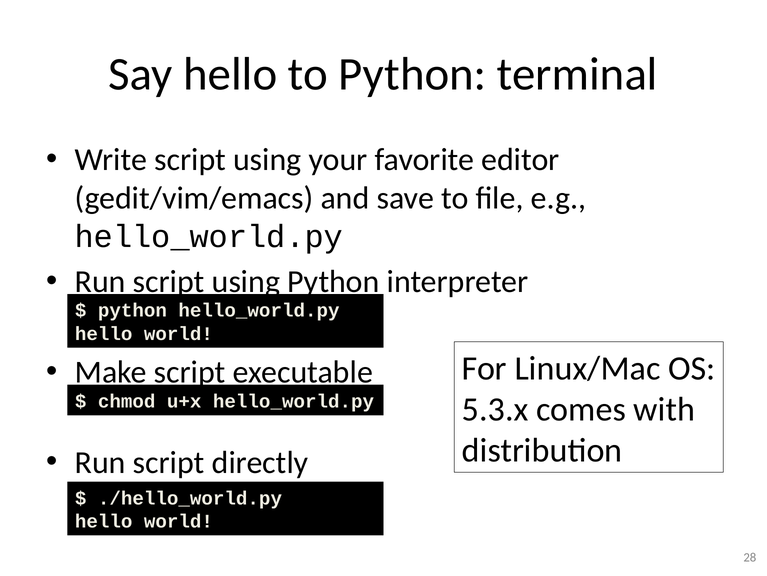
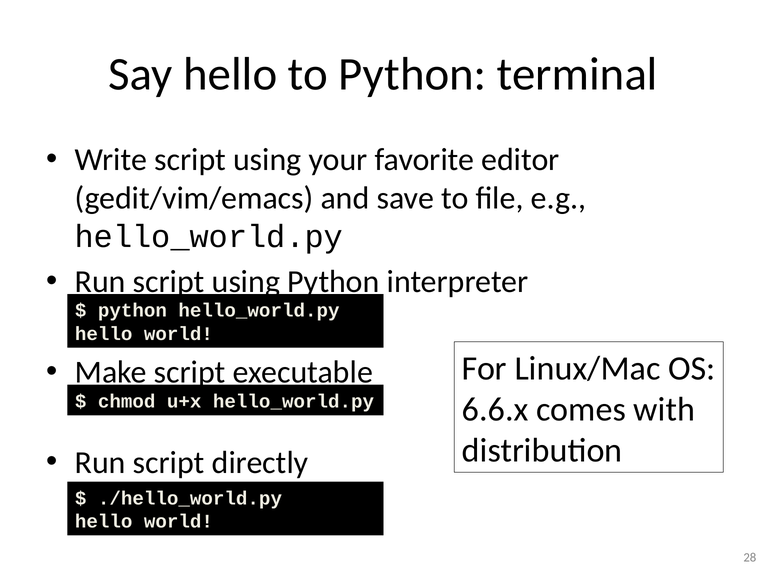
5.3.x: 5.3.x -> 6.6.x (495, 409)
